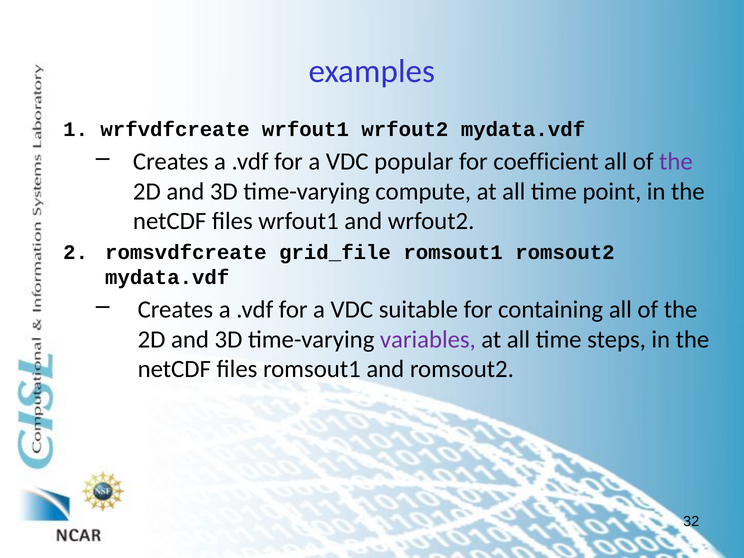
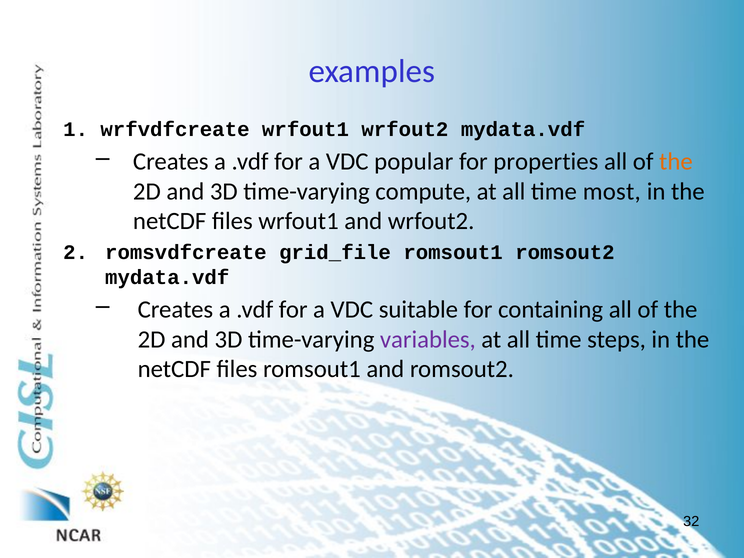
coefficient: coefficient -> properties (546, 162)
the colour: purple -> orange (676, 162)
point: point -> most (612, 191)
